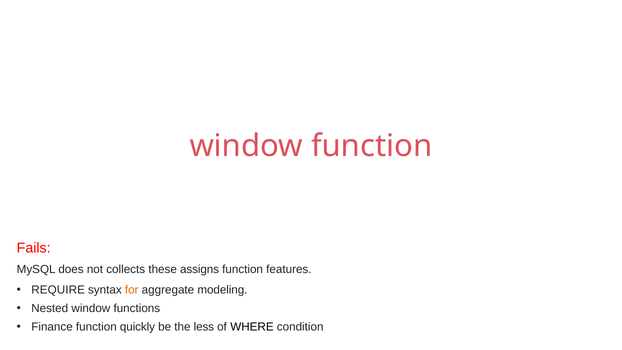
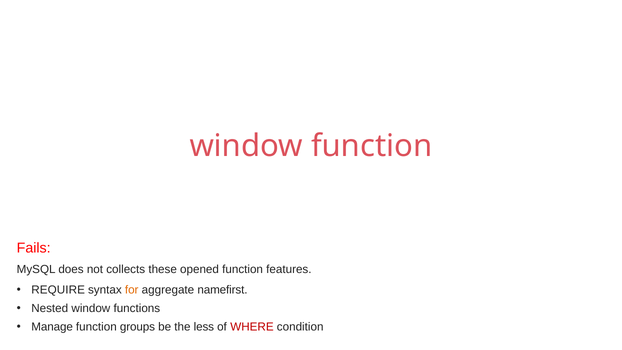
assigns: assigns -> opened (200, 269)
modeling: modeling -> namefirst (222, 290)
Finance: Finance -> Manage (52, 327)
quickly: quickly -> groups (138, 327)
WHERE colour: black -> red (252, 327)
